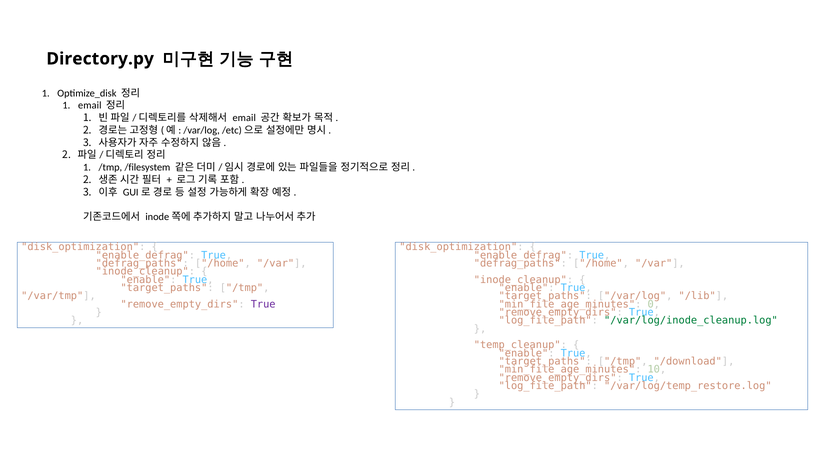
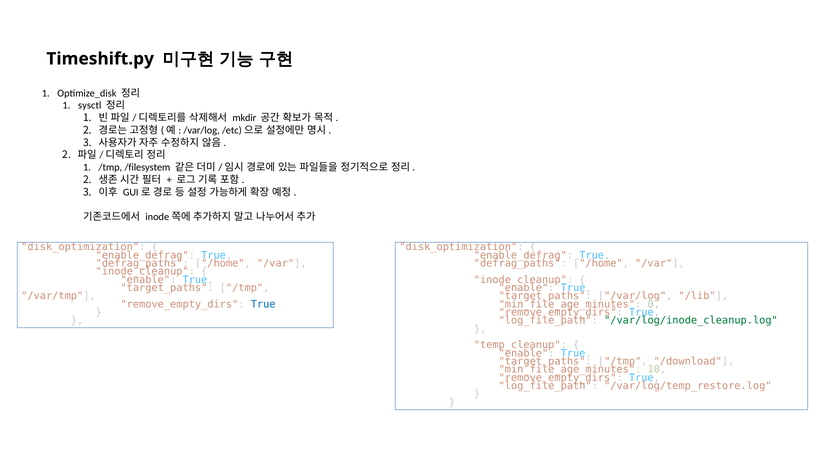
Directory.py: Directory.py -> Timeshift.py (100, 59)
email: email -> sysctl (90, 106)
email: email -> mkdir (244, 118)
True colour: purple -> blue (263, 304)
